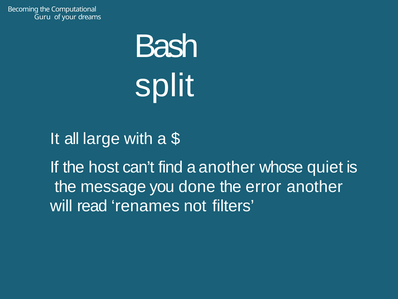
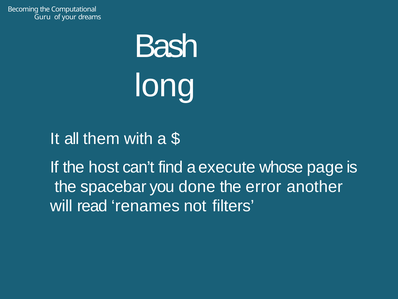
split: split -> long (165, 85)
large: large -> them (101, 138)
a another: another -> execute (227, 167)
quiet: quiet -> page (325, 167)
message: message -> spacebar (113, 186)
